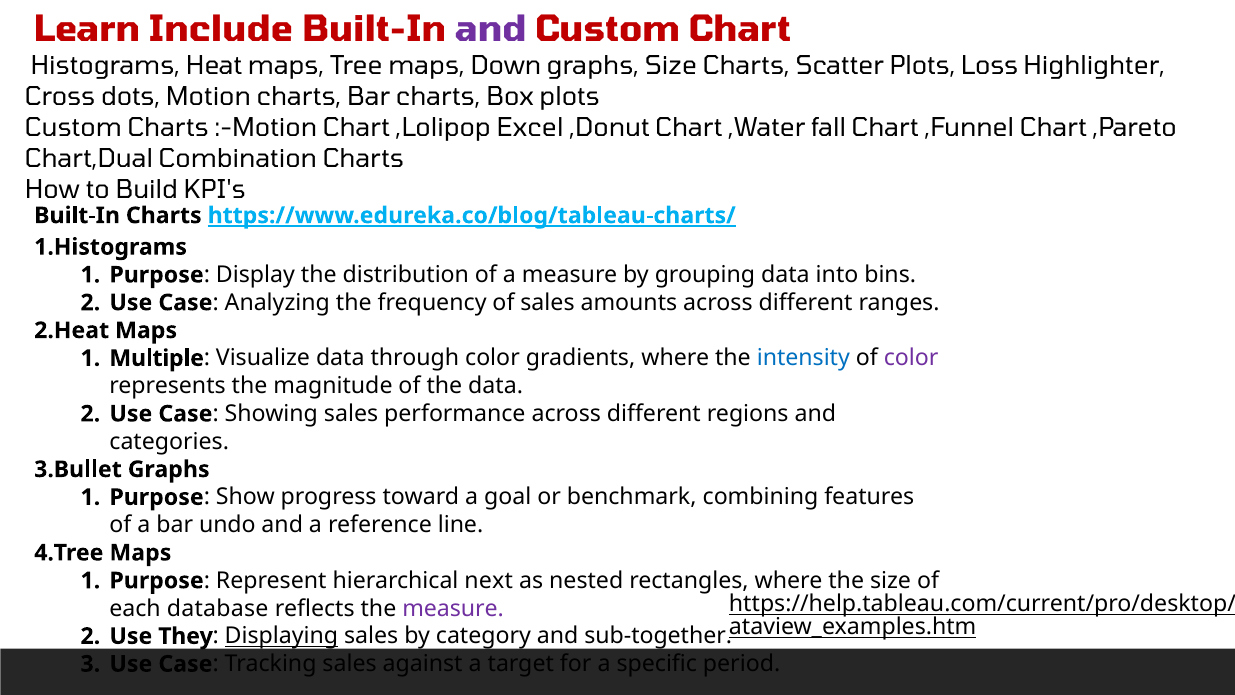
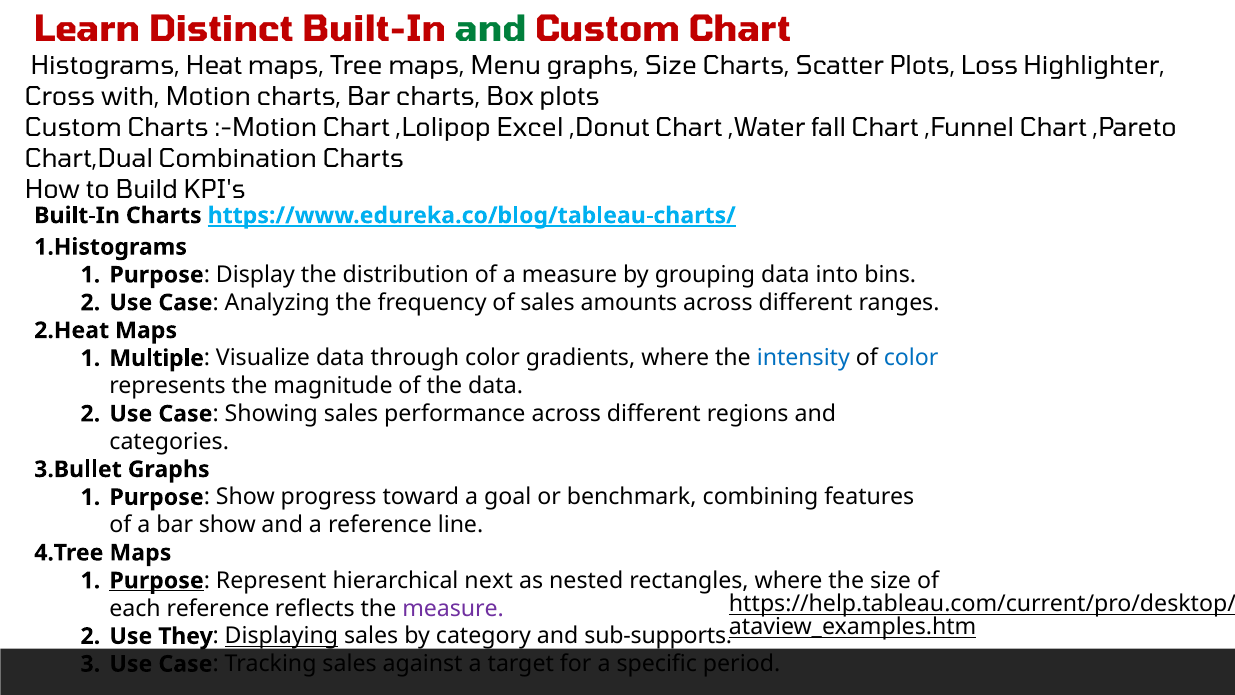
Include: Include -> Distinct (221, 30)
and colour: purple -> green (491, 30)
Down: Down -> Menu (506, 66)
dots: dots -> with (131, 97)
color colour: purple -> blue (911, 358)
bar undo: undo -> show (227, 525)
Purpose underline: none -> present (157, 580)
each database: database -> reference (218, 608)
sub-together: sub-together -> sub-supports (658, 636)
